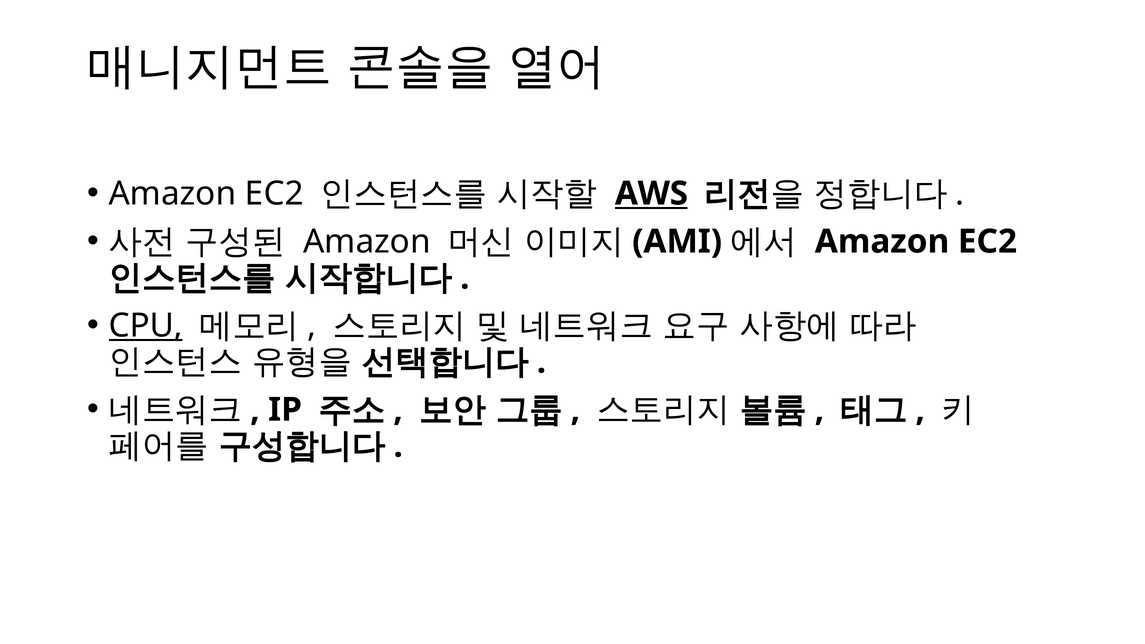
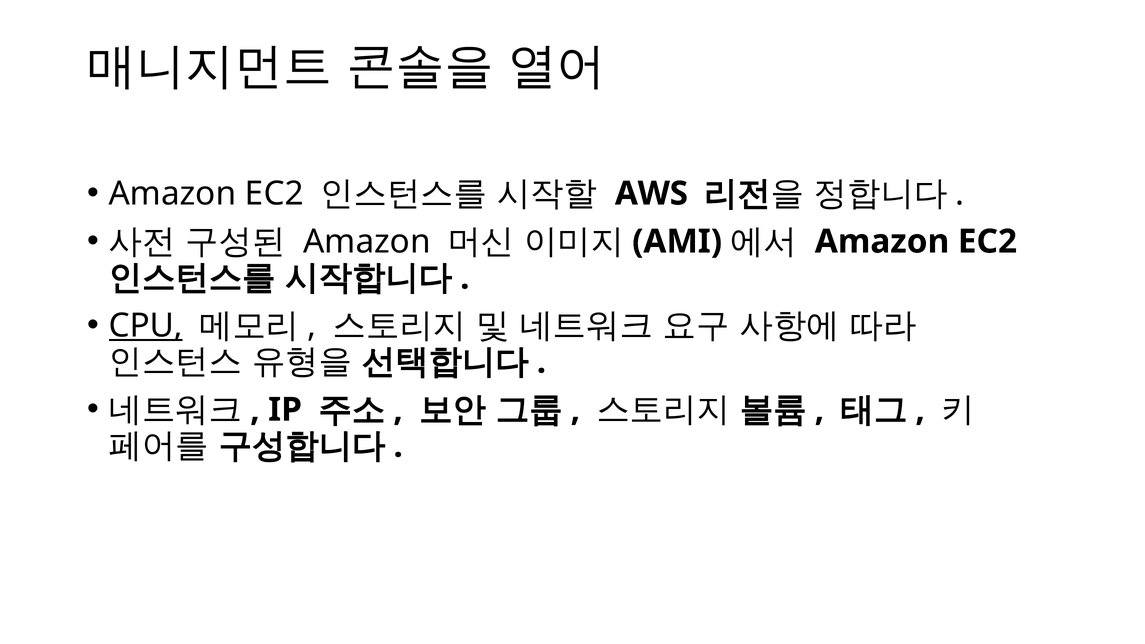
AWS underline: present -> none (651, 194)
